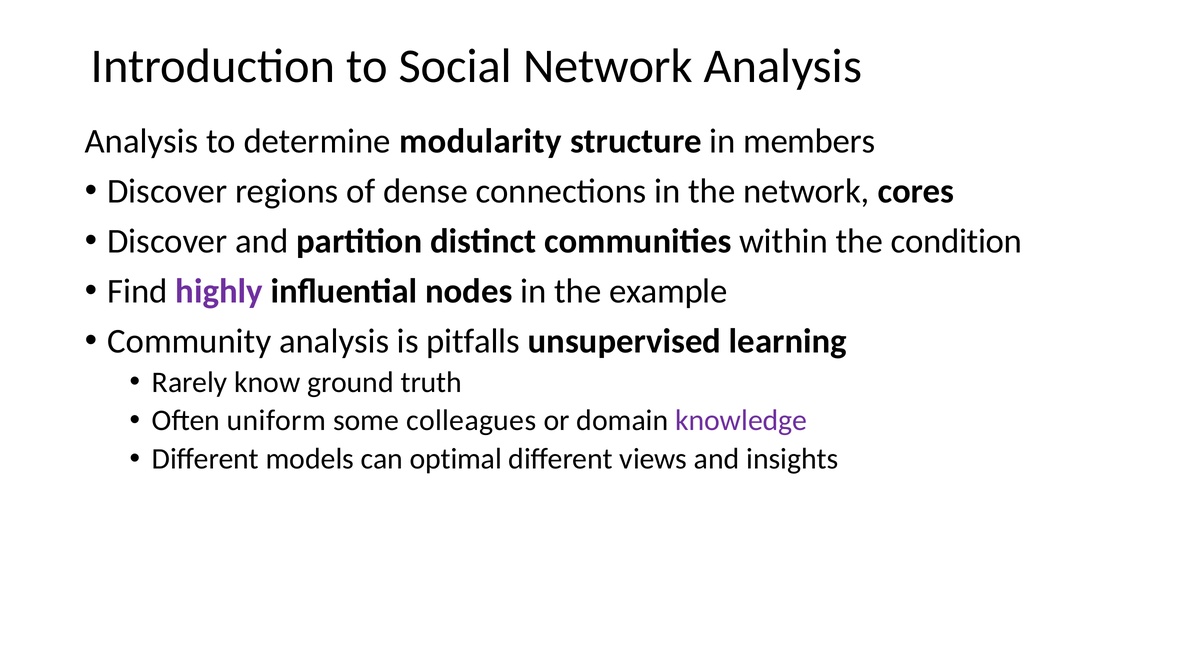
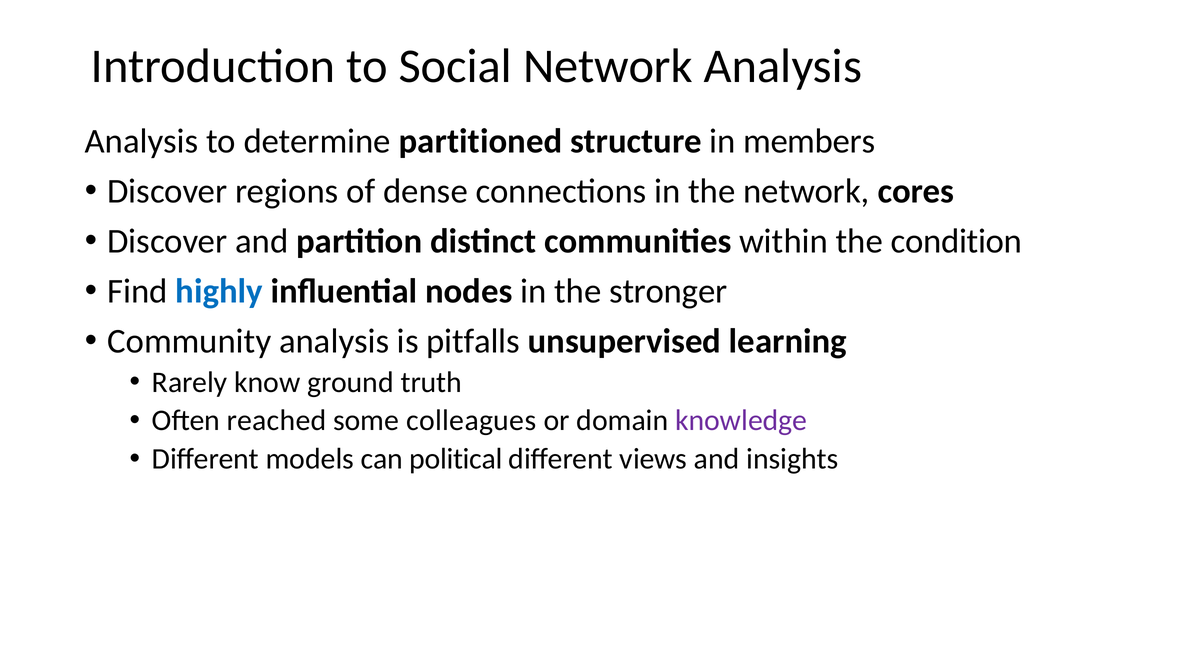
modularity: modularity -> partitioned (481, 141)
highly colour: purple -> blue (219, 291)
example: example -> stronger (668, 291)
uniform: uniform -> reached (277, 421)
optimal: optimal -> political (456, 459)
